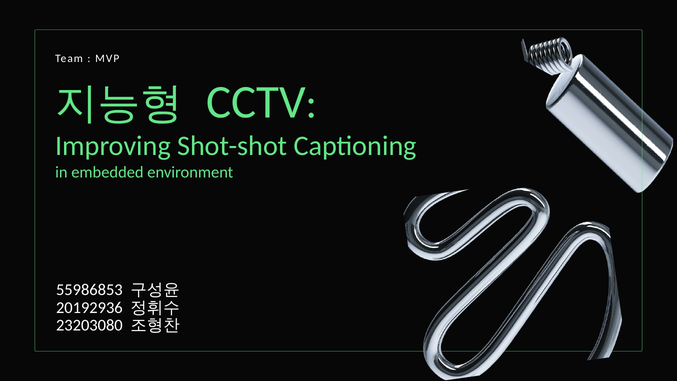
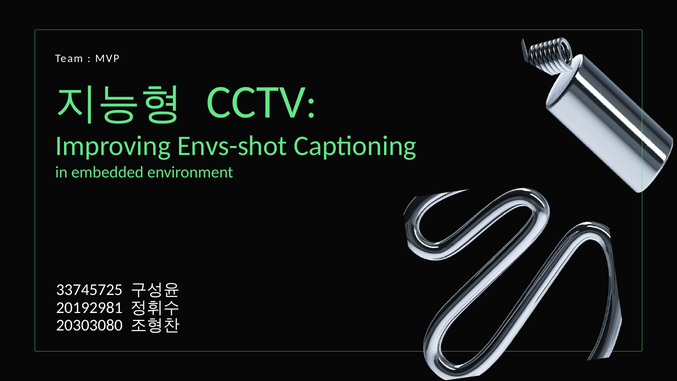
Shot-shot: Shot-shot -> Envs-shot (232, 146)
55986853: 55986853 -> 33745725 (89, 290)
20192936: 20192936 -> 20192981 (89, 307)
23203080: 23203080 -> 20303080 (89, 325)
